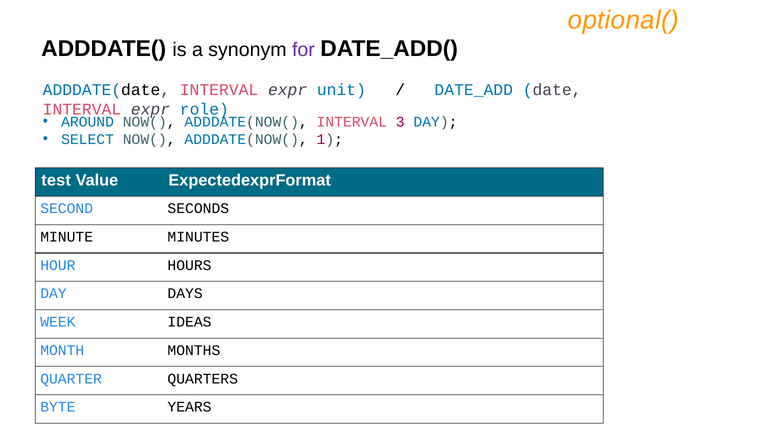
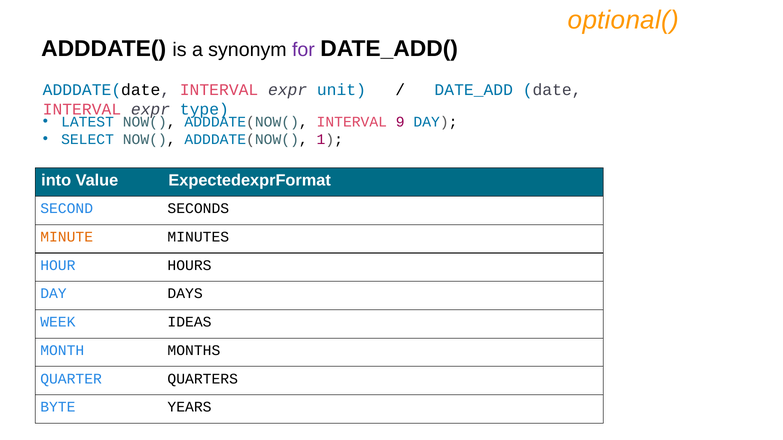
role: role -> type (204, 110)
AROUND: AROUND -> LATEST (88, 122)
3: 3 -> 9 (400, 122)
test: test -> into (56, 180)
MINUTE colour: black -> orange (67, 237)
